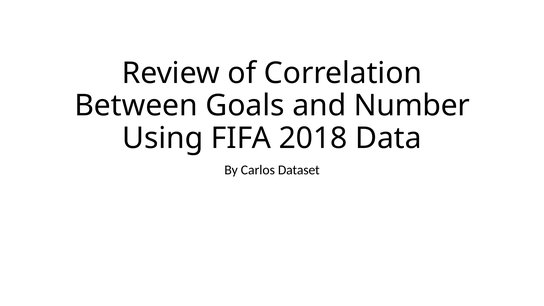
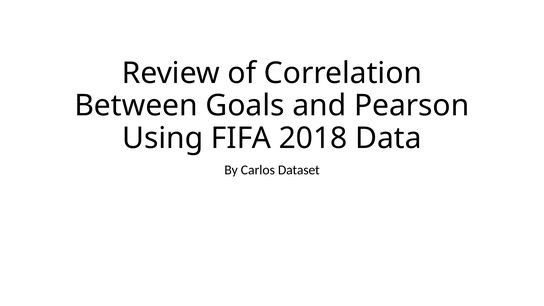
Number: Number -> Pearson (412, 106)
